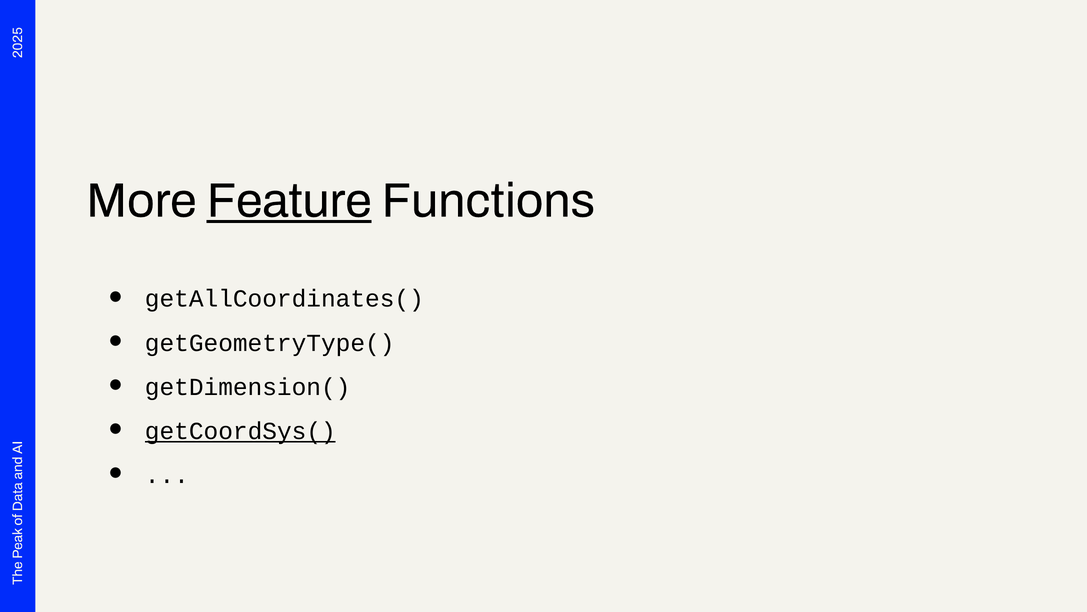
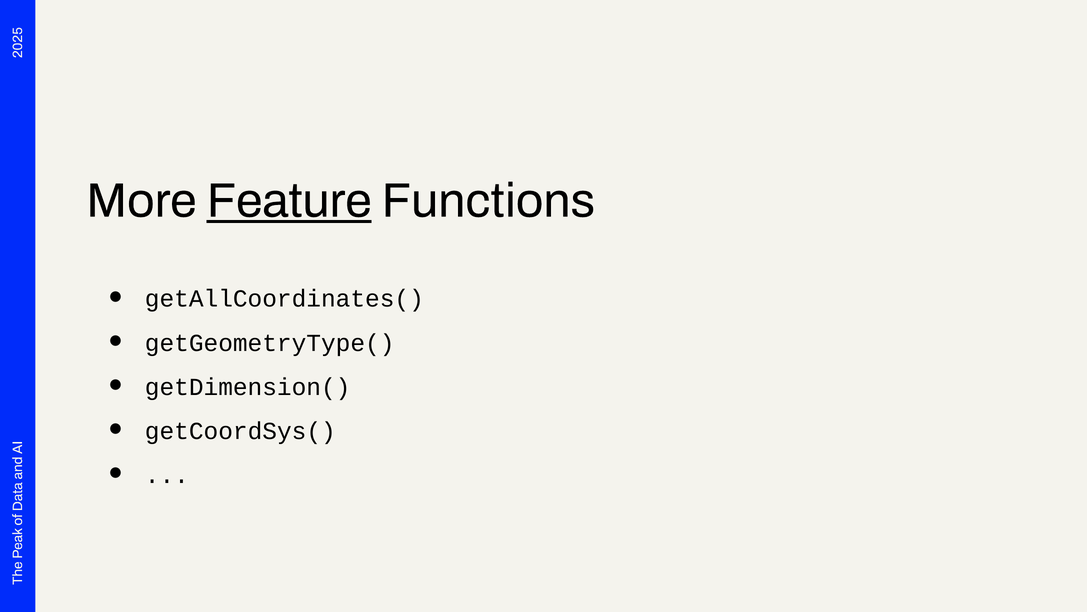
getCoordSys( underline: present -> none (240, 431)
